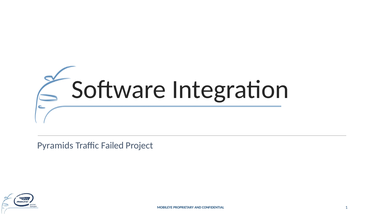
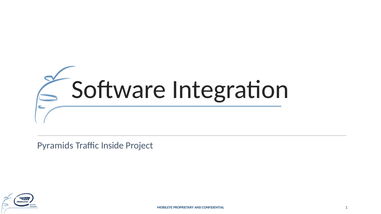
Failed: Failed -> Inside (112, 146)
